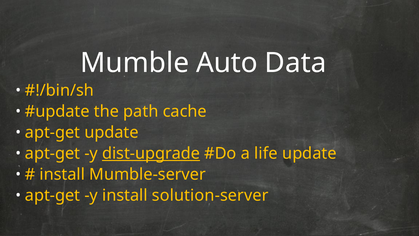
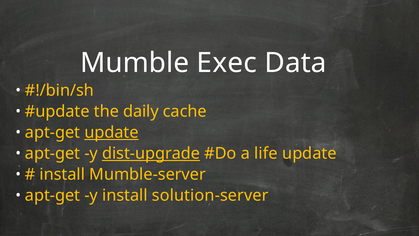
Auto: Auto -> Exec (227, 63)
path: path -> daily (141, 111)
update underline: none -> present (112, 132)
